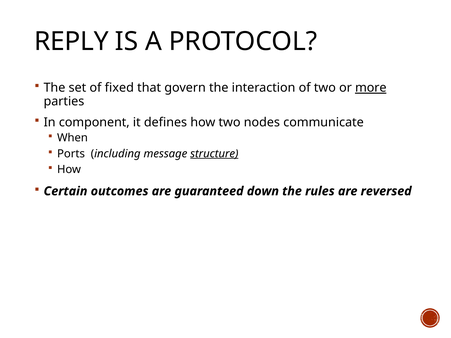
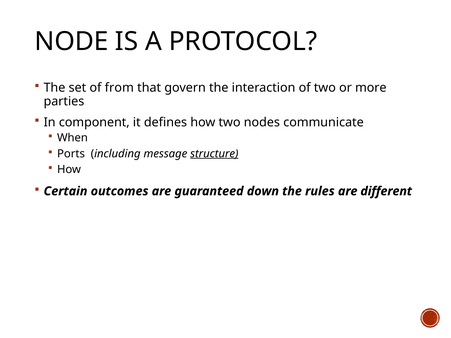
REPLY: REPLY -> NODE (71, 42)
fixed: fixed -> from (119, 88)
more underline: present -> none (371, 88)
reversed: reversed -> different (386, 191)
